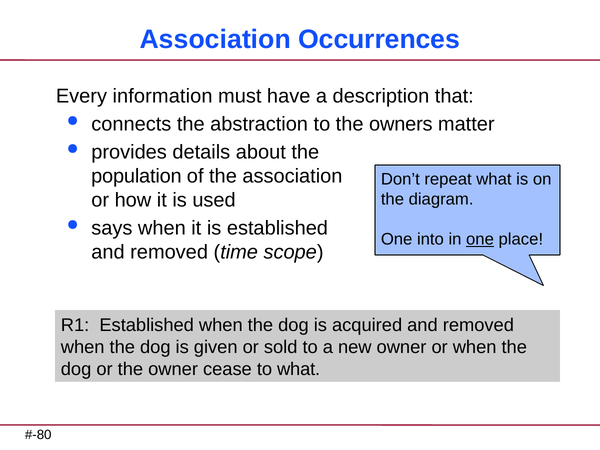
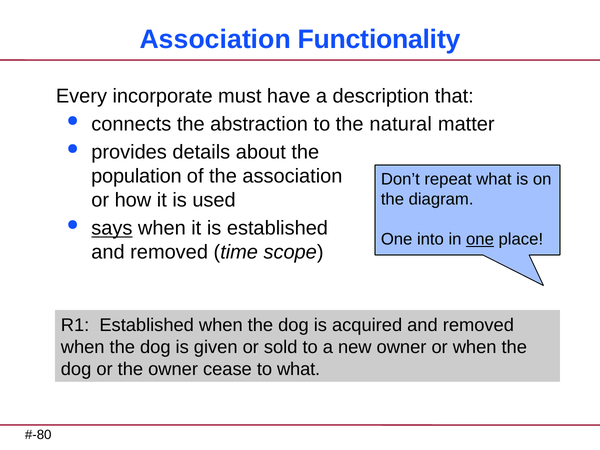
Occurrences: Occurrences -> Functionality (379, 39)
information: information -> incorporate (163, 96)
owners: owners -> natural (401, 124)
says underline: none -> present (112, 228)
